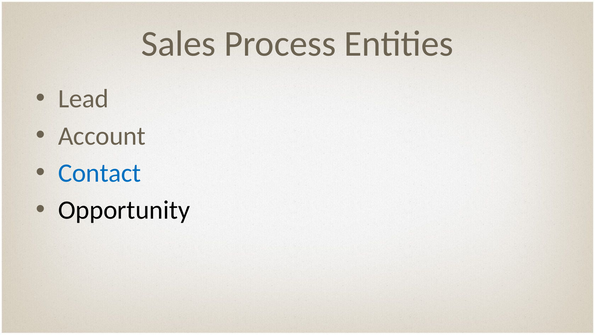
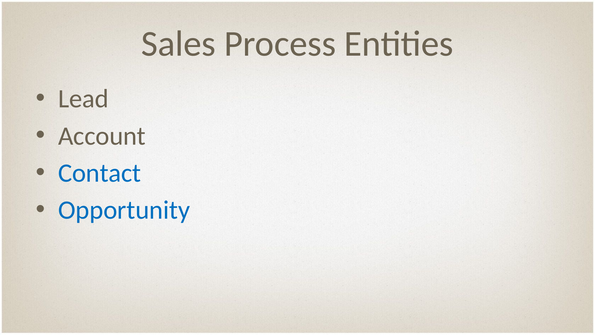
Opportunity colour: black -> blue (124, 210)
